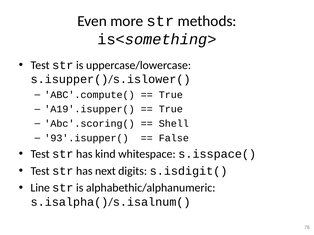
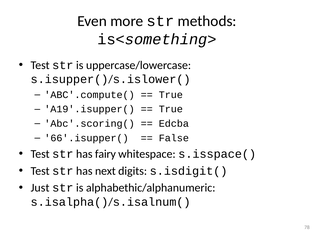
Shell: Shell -> Edcba (174, 124)
93'.isupper(: 93'.isupper( -> 66'.isupper( (86, 138)
kind: kind -> fairy (105, 154)
Line: Line -> Just (40, 188)
